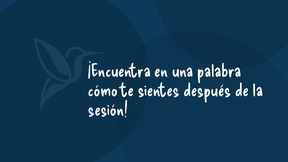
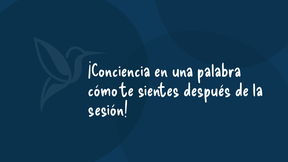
¡Encuentra: ¡Encuentra -> ¡Conciencia (119, 71)
